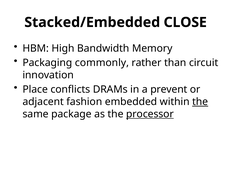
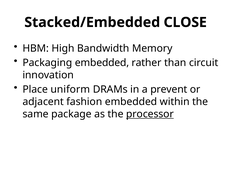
Packaging commonly: commonly -> embedded (102, 63)
conflicts: conflicts -> uniform (70, 90)
the underline: present -> none (200, 102)
